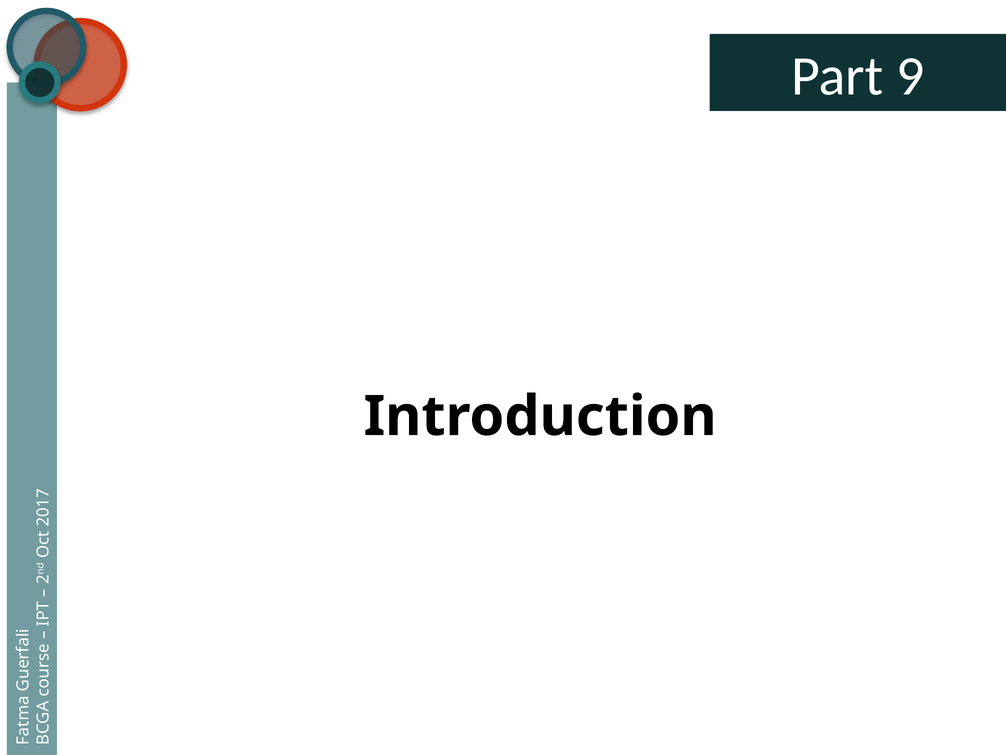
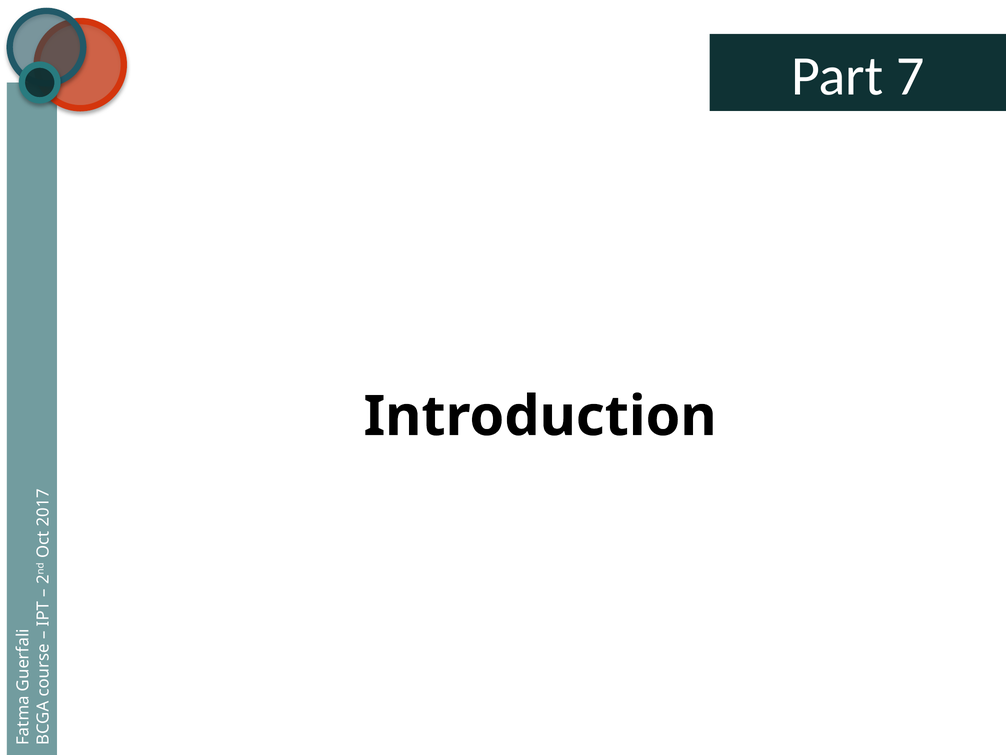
Part 9: 9 -> 7 (910, 76)
